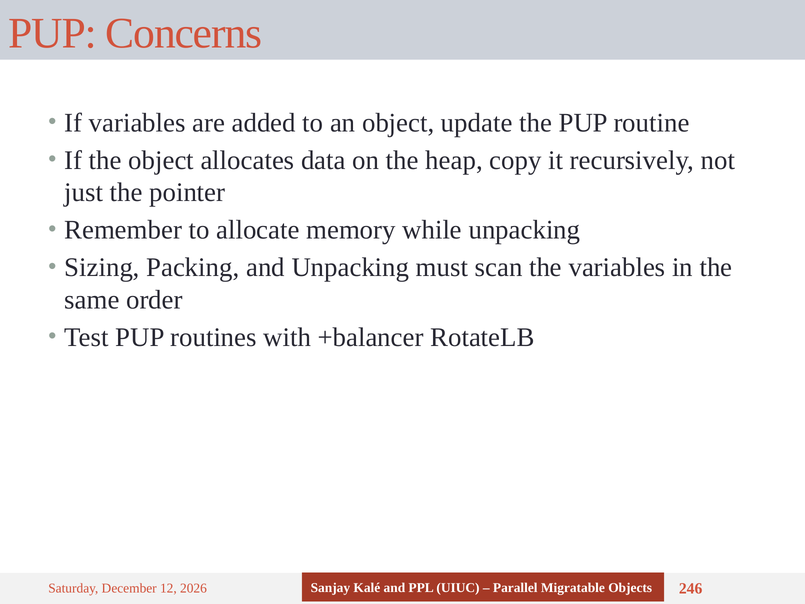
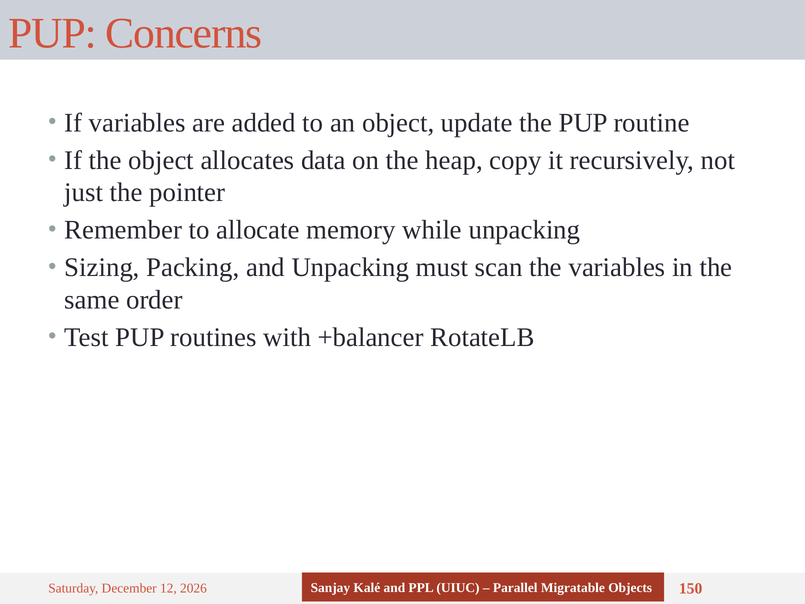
246: 246 -> 150 (691, 588)
